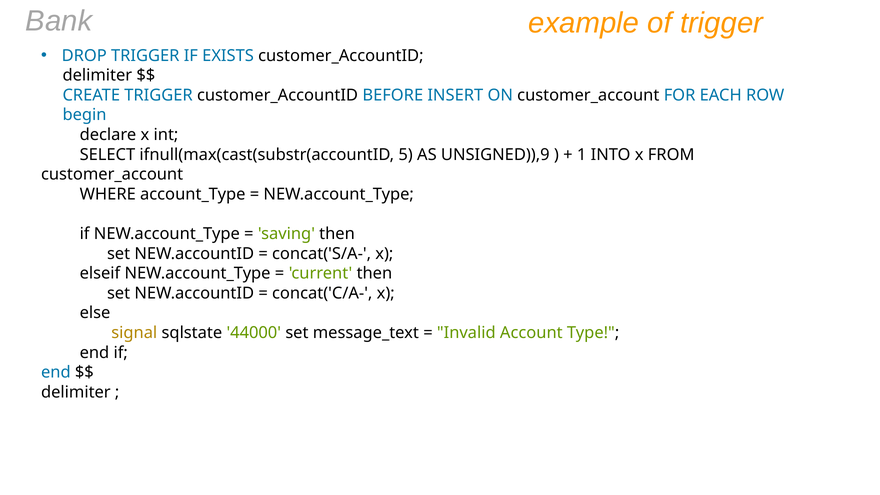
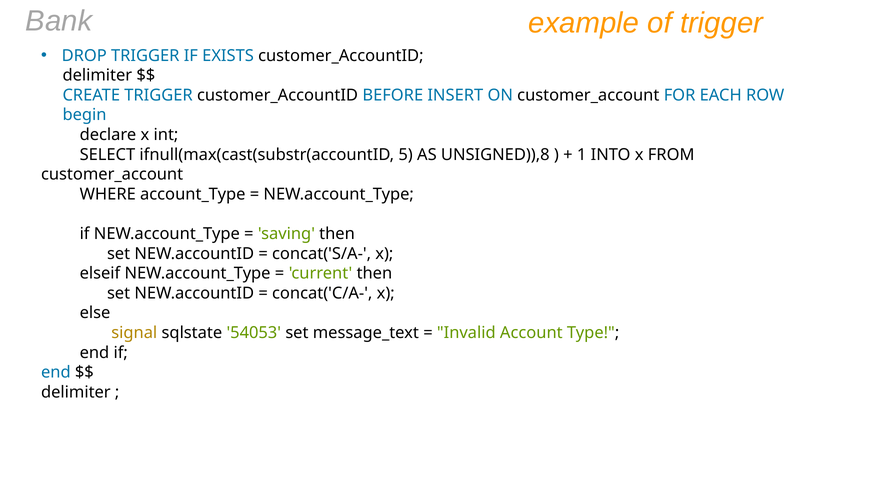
UNSIGNED)),9: UNSIGNED)),9 -> UNSIGNED)),8 (495, 155)
44000: 44000 -> 54053 (254, 333)
